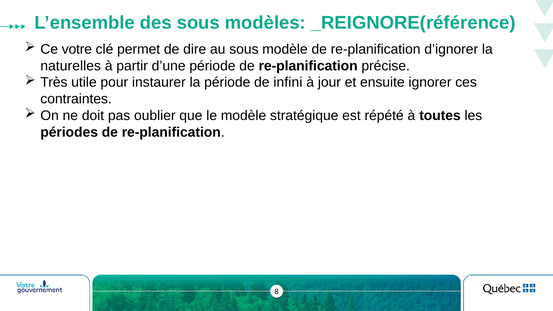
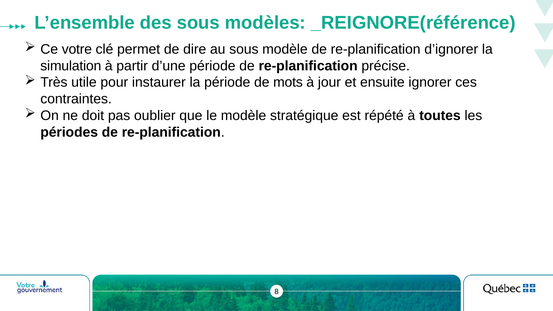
naturelles: naturelles -> simulation (71, 66)
infini: infini -> mots (288, 82)
